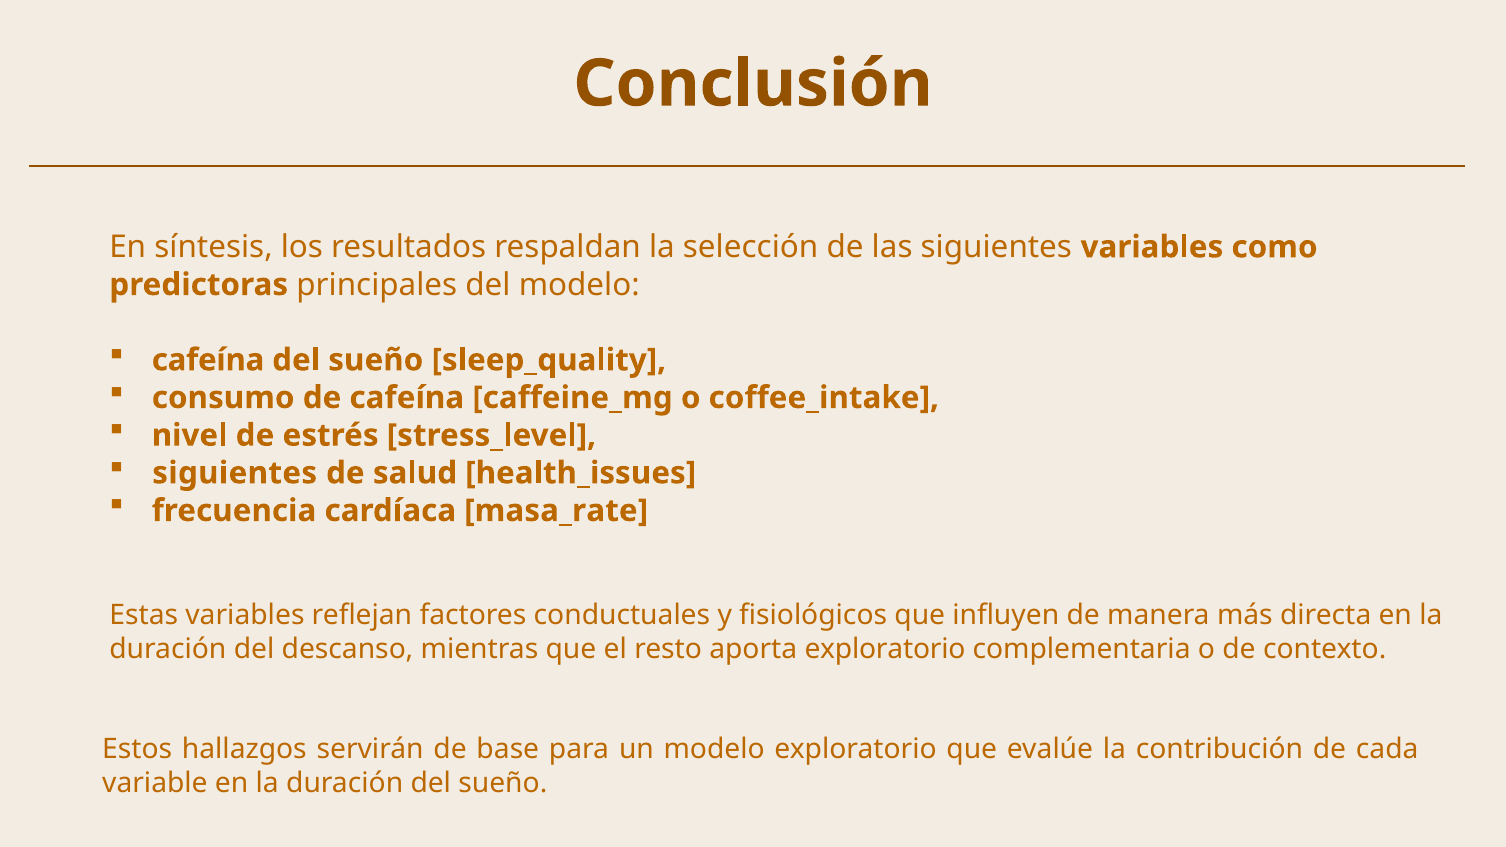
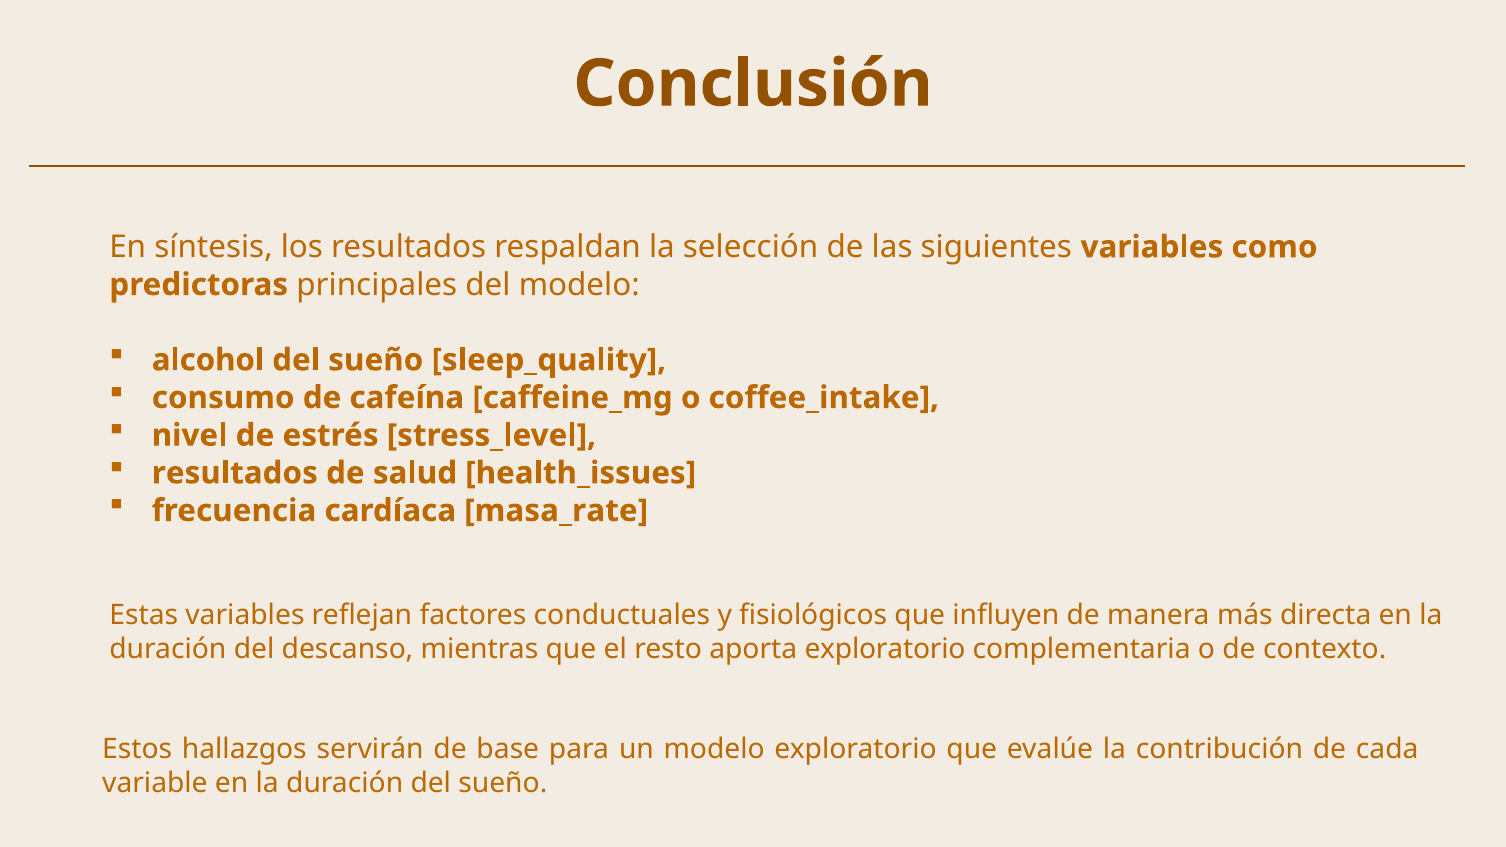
cafeína: cafeína -> alcohol (208, 360)
siguientes: siguientes -> resultados (235, 473)
